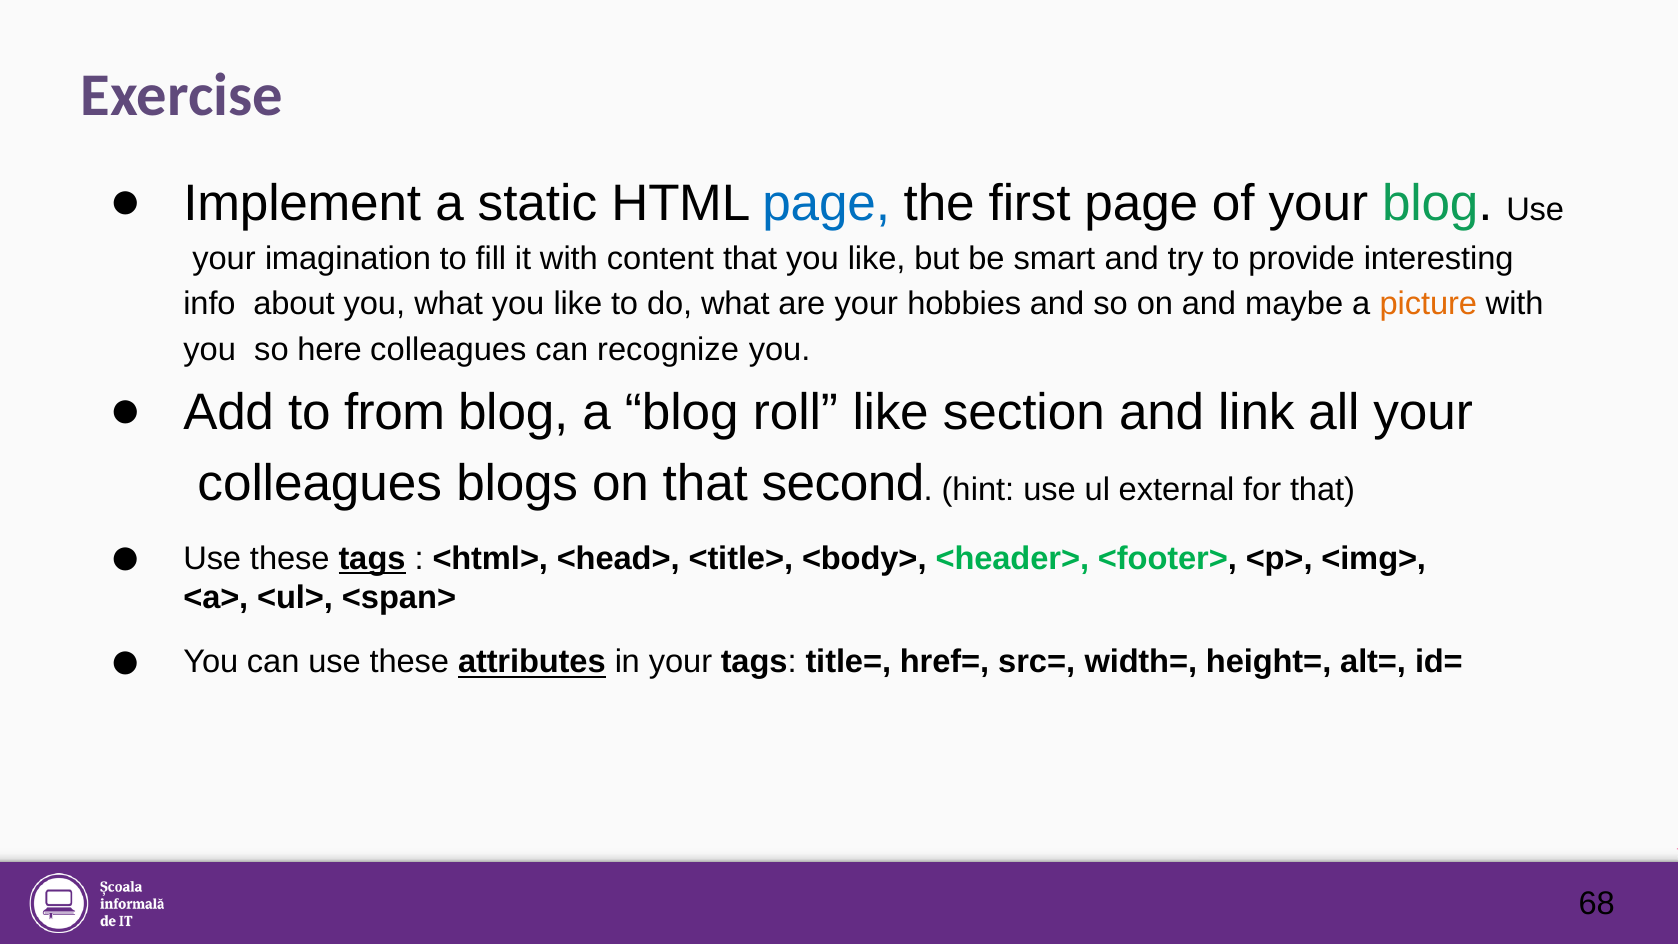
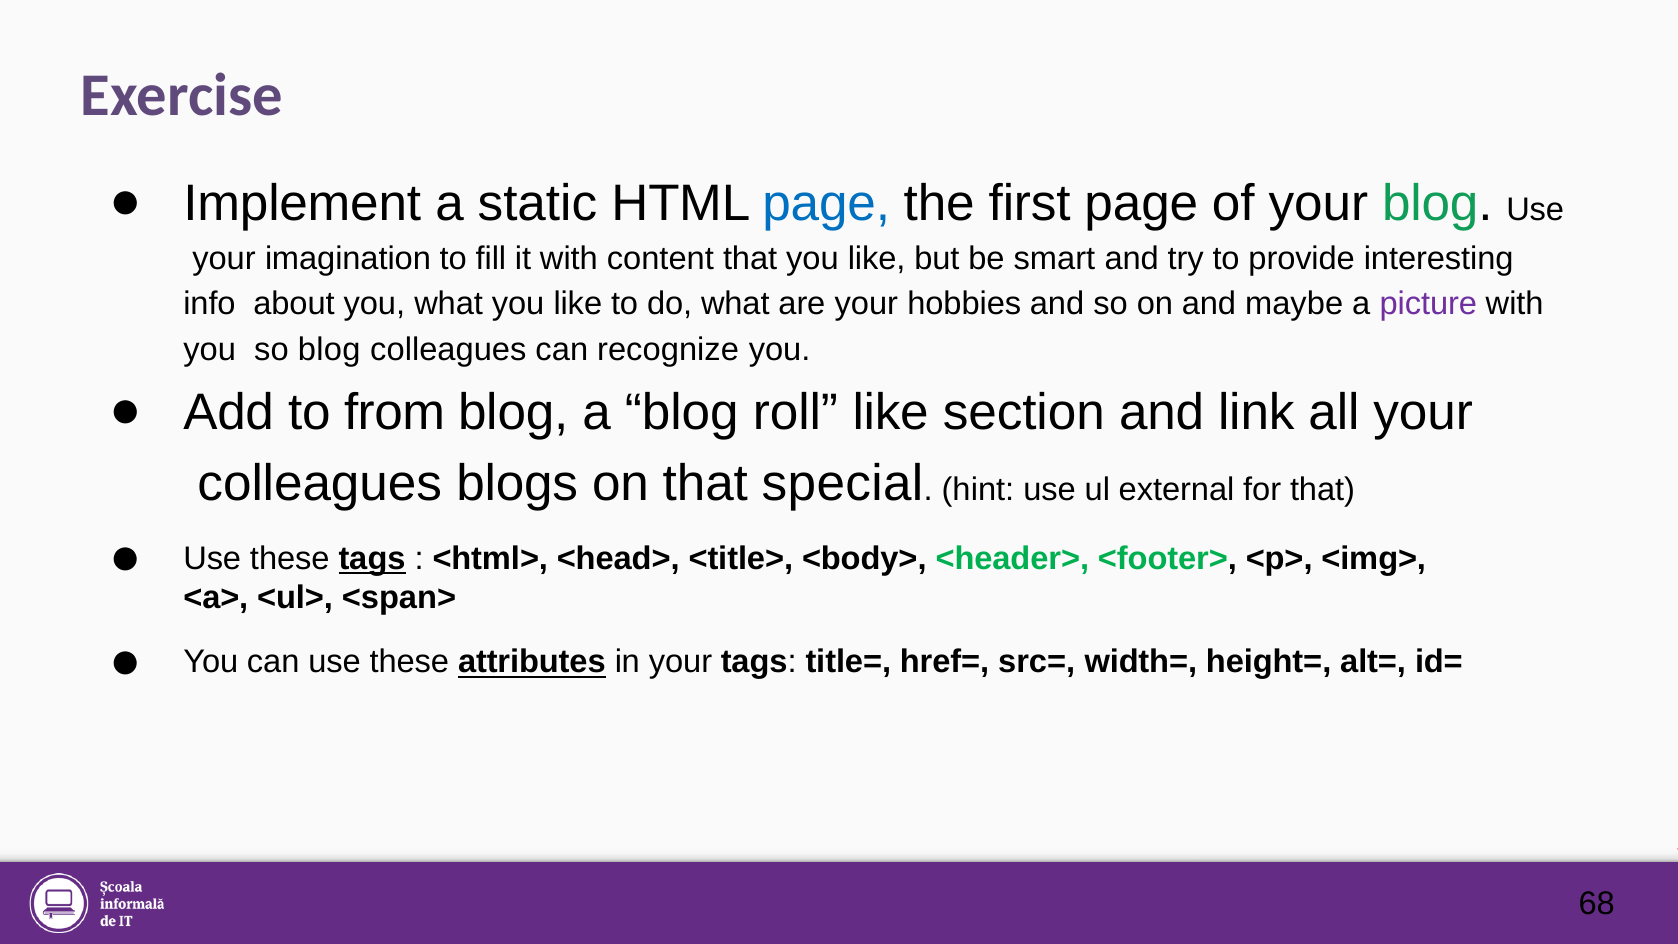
picture colour: orange -> purple (1428, 304)
so here: here -> blog (329, 349)
second: second -> special (843, 484)
